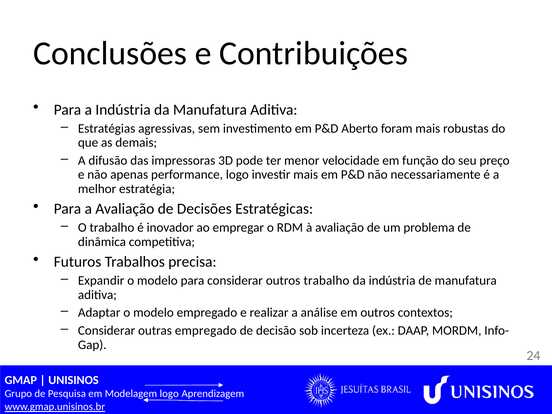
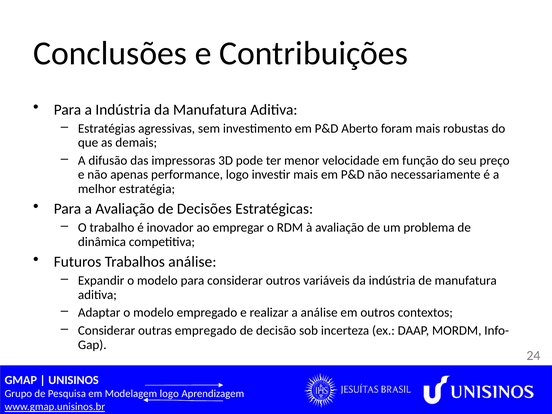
Trabalhos precisa: precisa -> análise (192, 262)
outros trabalho: trabalho -> variáveis (327, 281)
